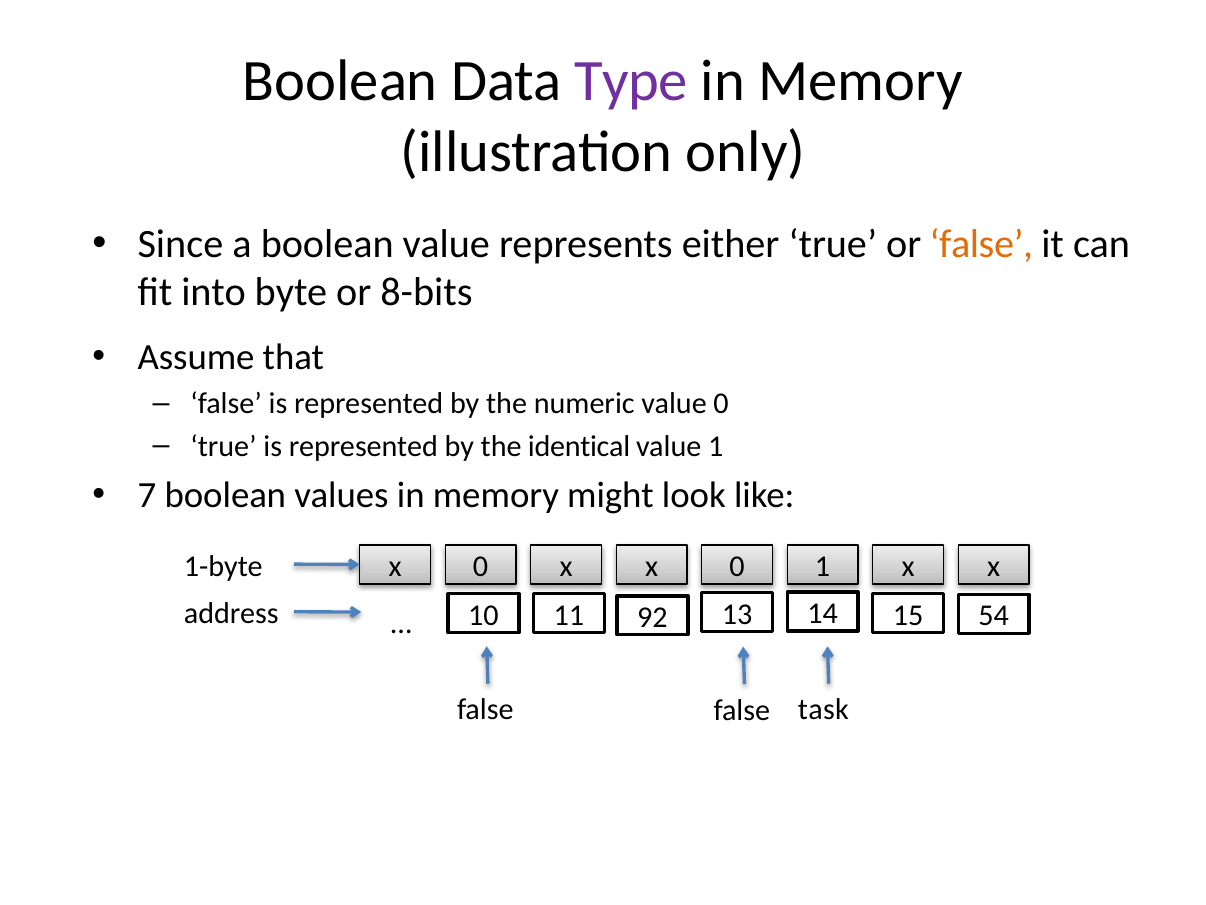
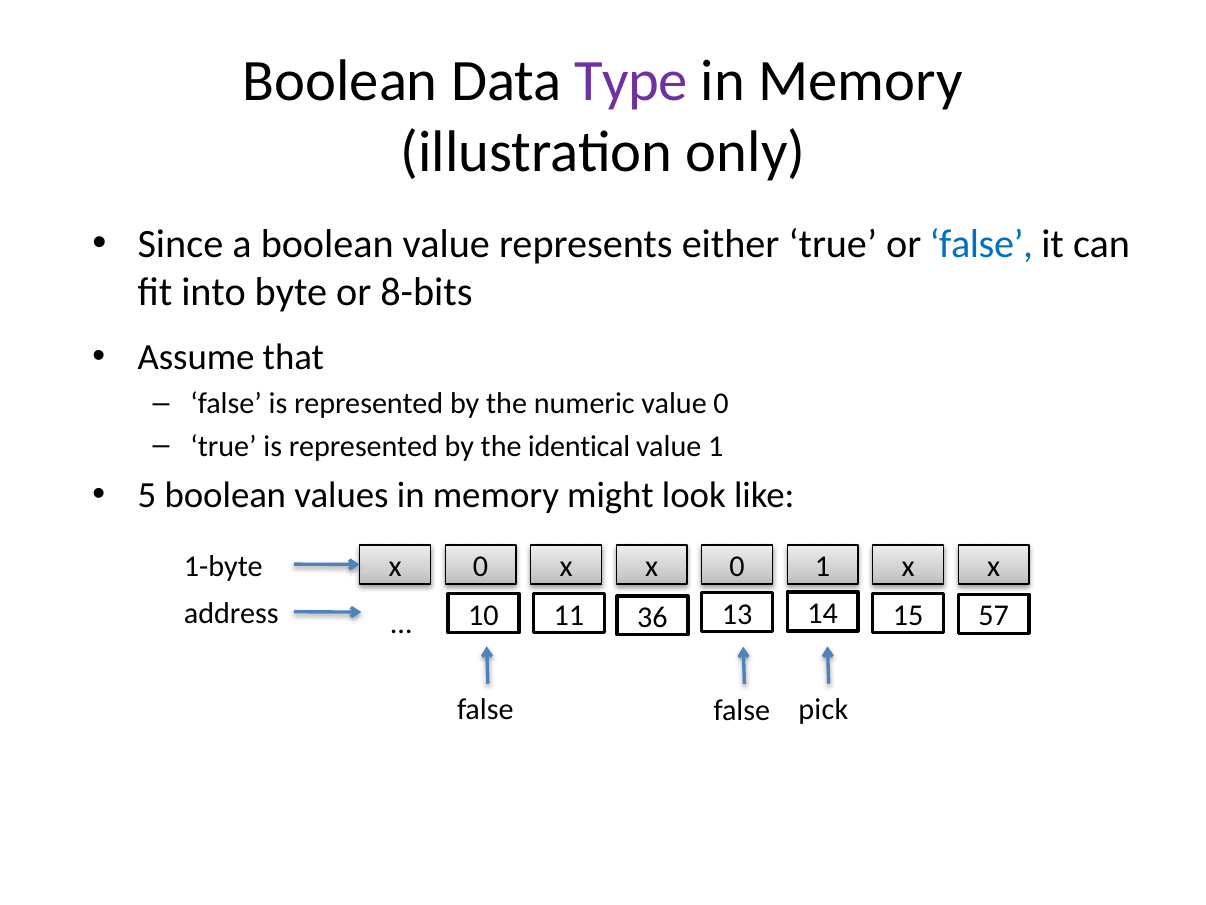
false colour: orange -> blue (981, 244)
7: 7 -> 5 (147, 495)
54: 54 -> 57 (994, 616)
92: 92 -> 36 (652, 617)
task: task -> pick (823, 709)
